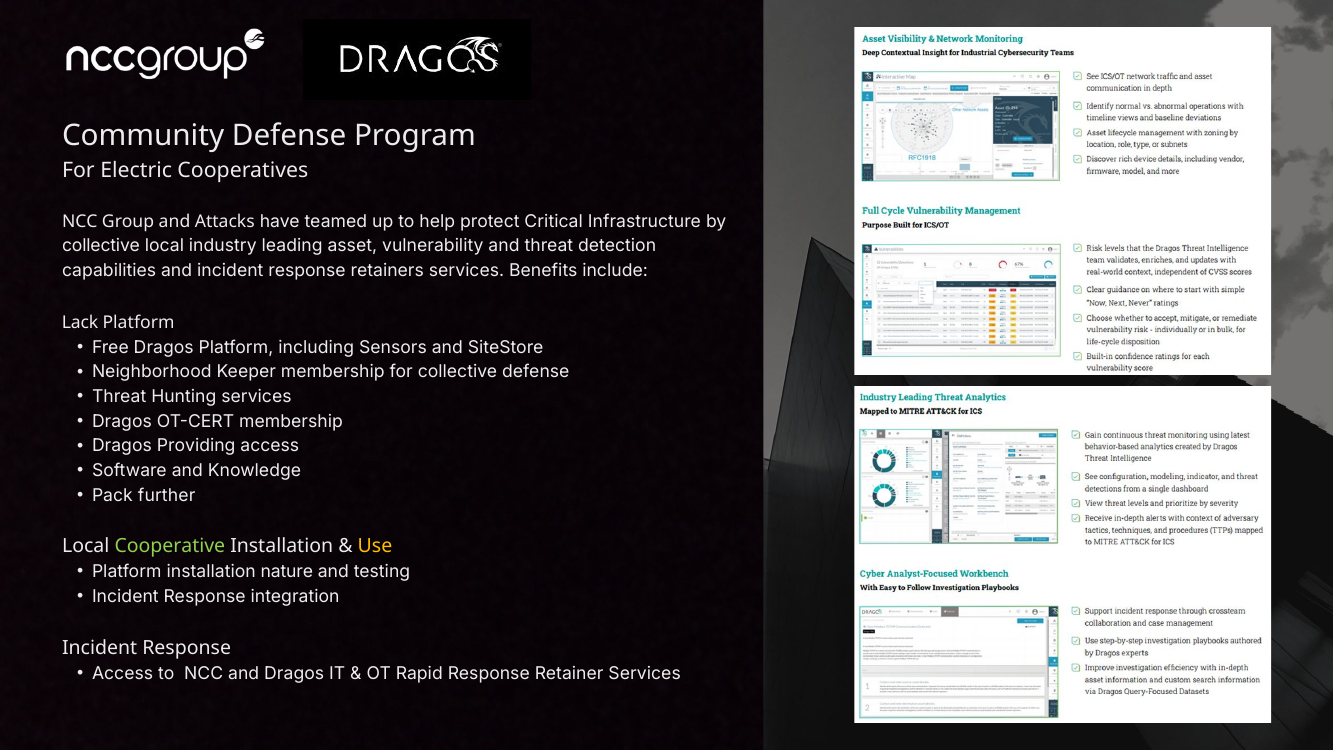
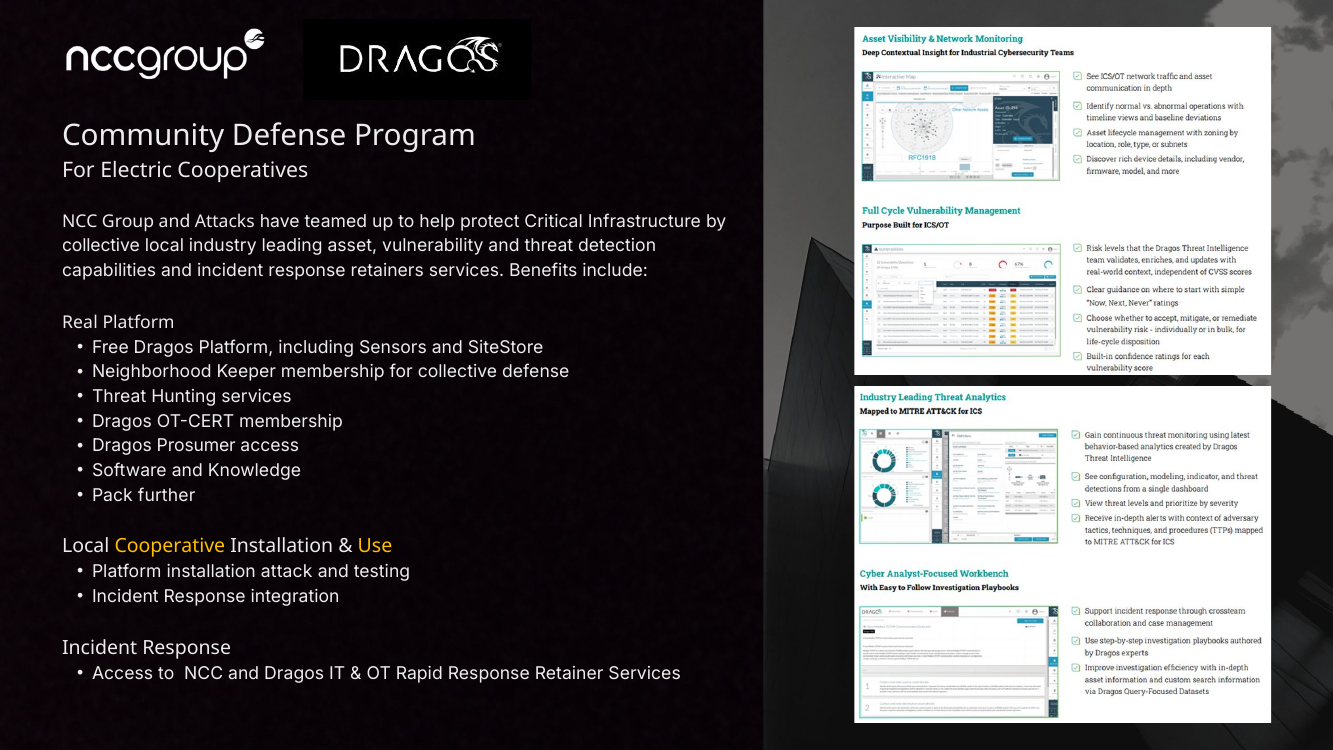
Lack: Lack -> Real (80, 323)
Providing: Providing -> Prosumer (196, 446)
Cooperative colour: light green -> yellow (170, 546)
nature: nature -> attack (287, 572)
